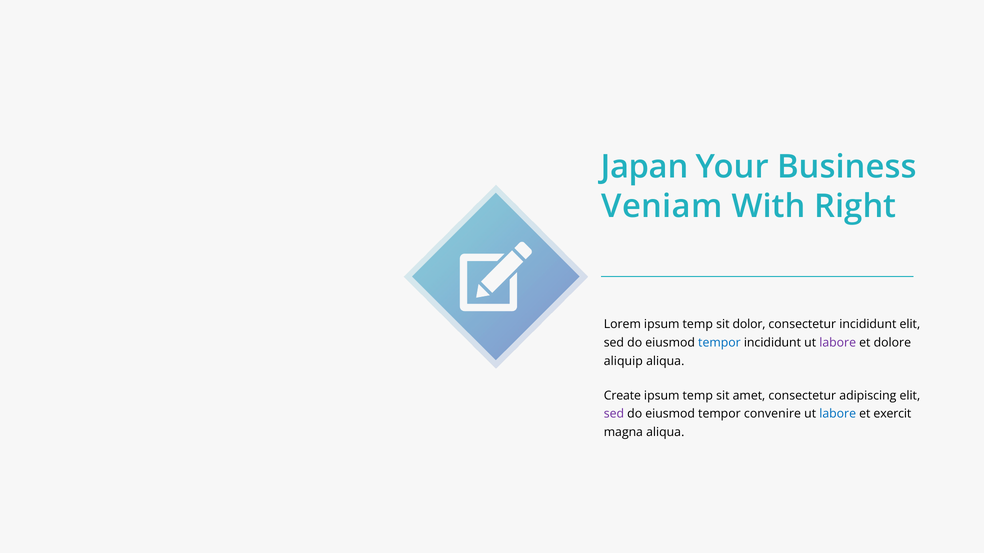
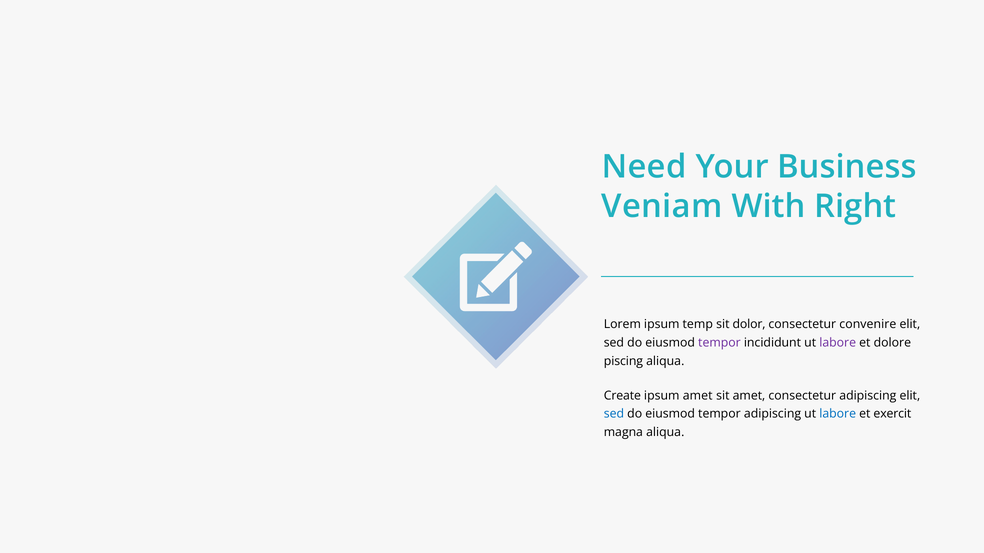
Japan: Japan -> Need (644, 167)
consectetur incididunt: incididunt -> convenire (868, 325)
tempor colour: blue -> purple (719, 343)
aliquip: aliquip -> piscing (623, 362)
temp: temp -> amet (698, 396)
sed colour: purple -> blue (614, 414)
tempor convenire: convenire -> adipiscing (773, 414)
